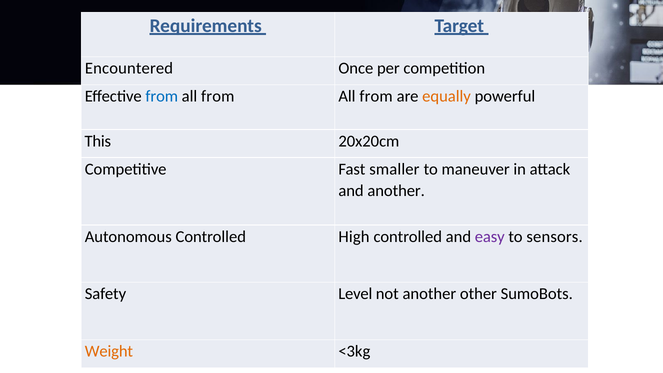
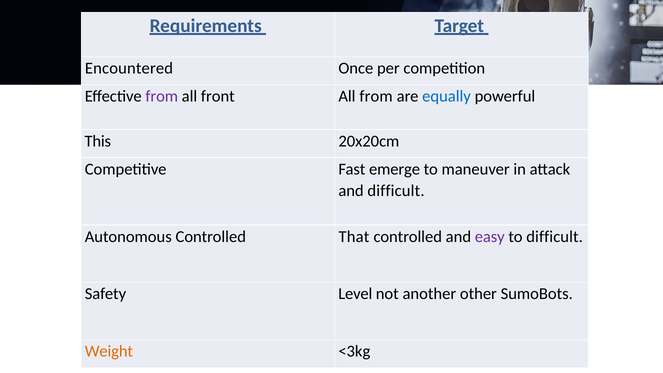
from colour: blue -> purple (162, 96)
from: from -> front (218, 96)
equally colour: orange -> blue (447, 96)
smaller: smaller -> emerge (395, 169)
and another: another -> difficult (396, 191)
High: High -> That (354, 237)
to sensors: sensors -> difficult (555, 237)
